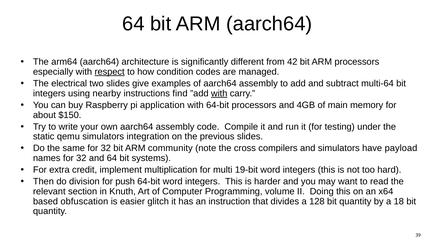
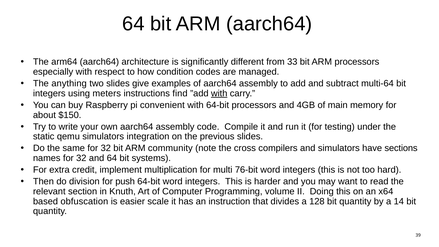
42: 42 -> 33 (292, 62)
respect underline: present -> none (110, 72)
electrical: electrical -> anything (69, 83)
nearby: nearby -> meters (107, 93)
application: application -> convenient (162, 105)
payload: payload -> sections (401, 148)
19-bit: 19-bit -> 76-bit (246, 170)
glitch: glitch -> scale (158, 201)
18: 18 -> 14 (399, 201)
